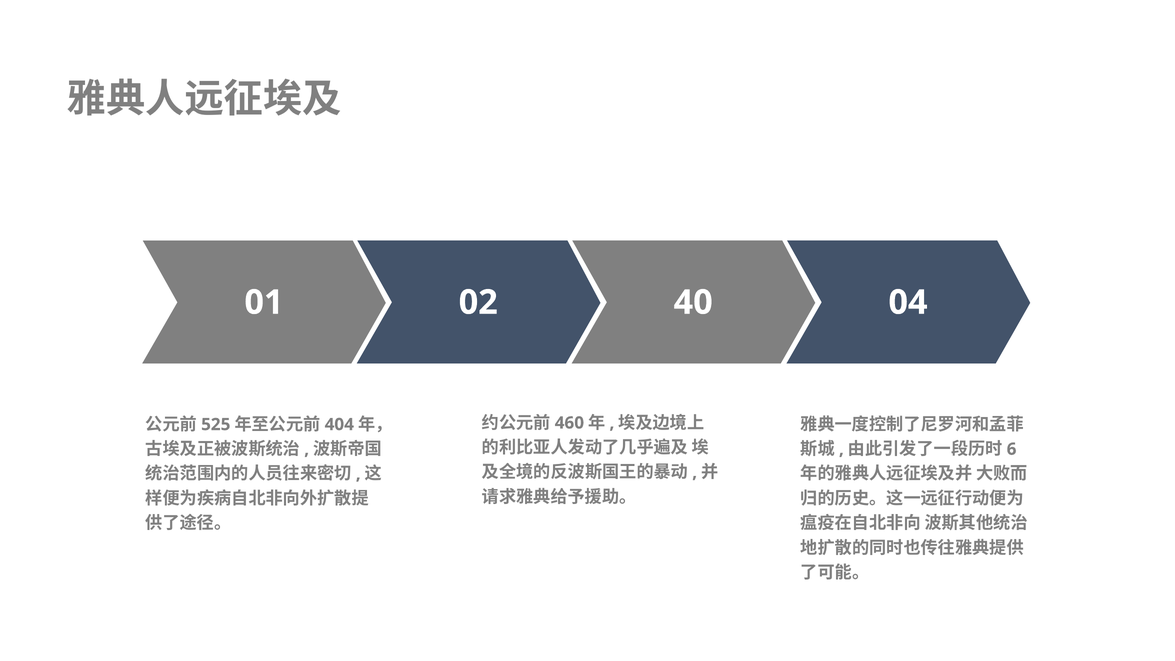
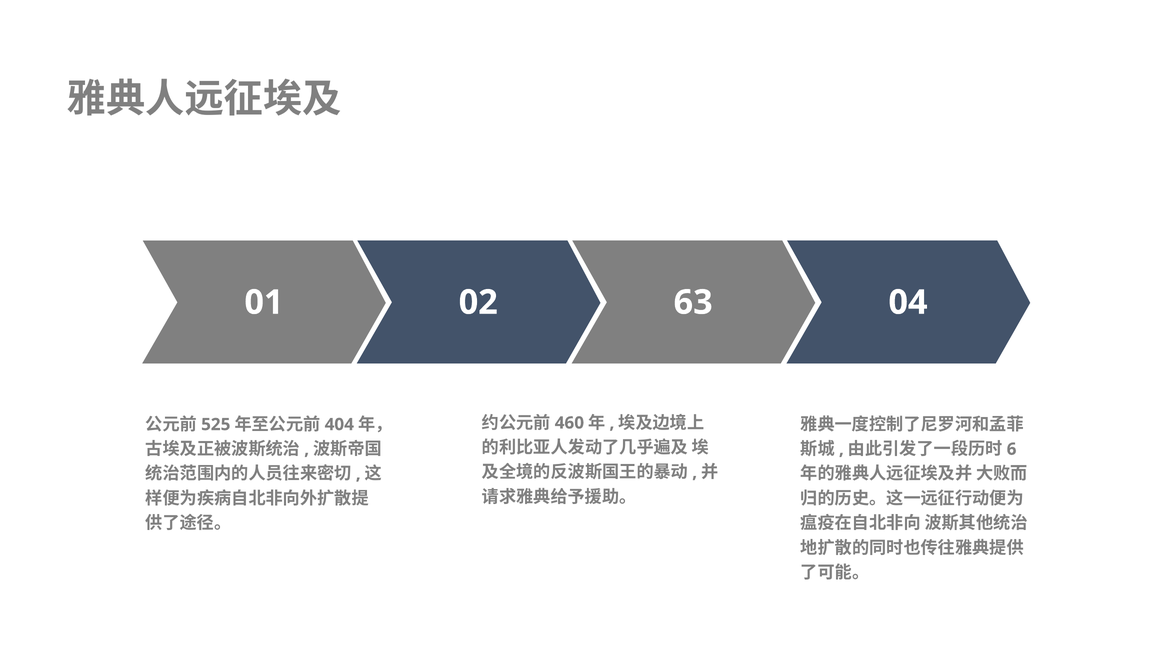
40: 40 -> 63 (693, 302)
